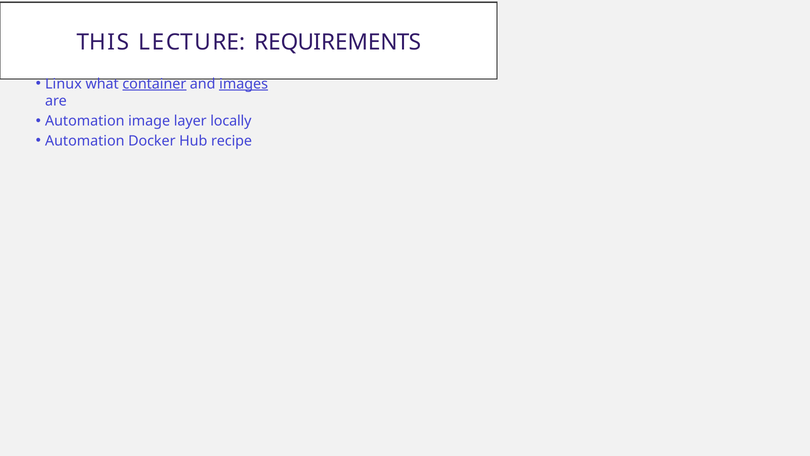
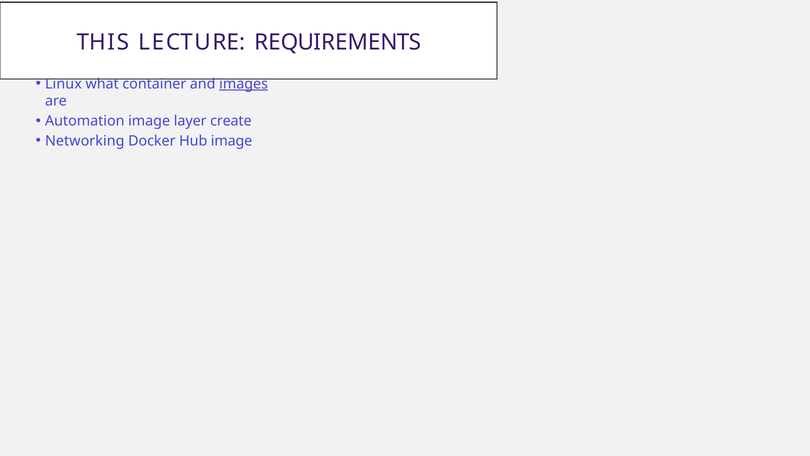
container underline: present -> none (154, 84)
locally: locally -> create (231, 121)
Automation: Automation -> Networking (85, 141)
Hub recipe: recipe -> image (232, 141)
